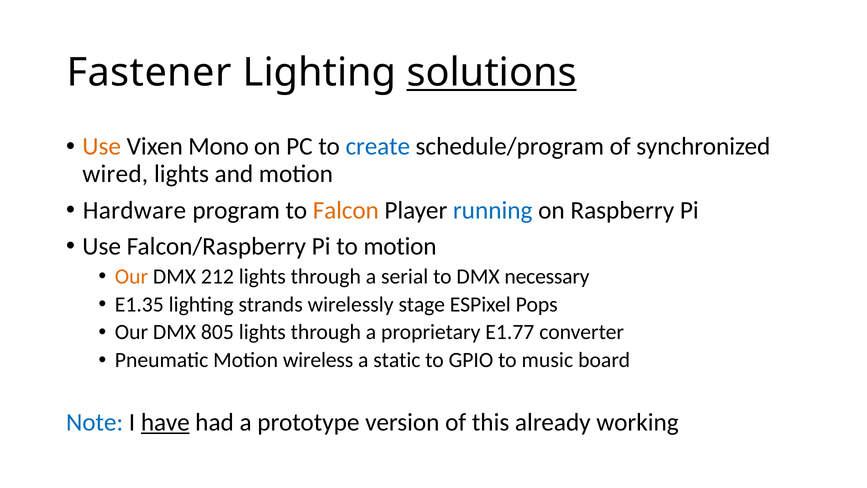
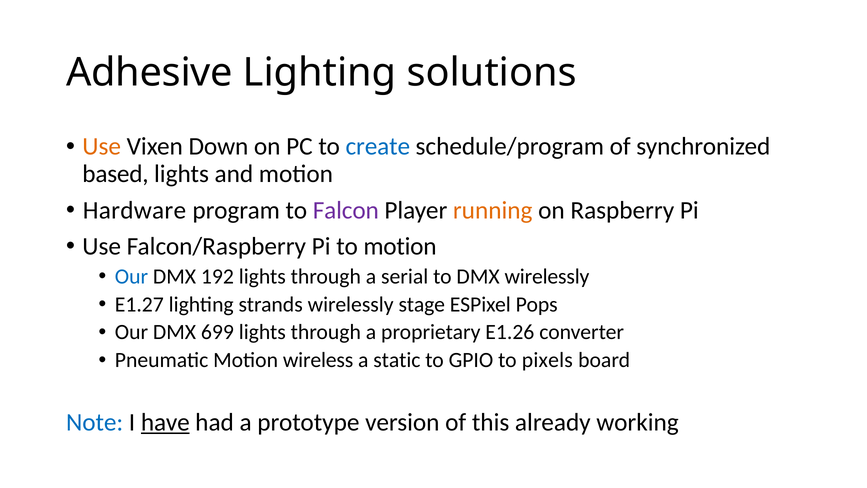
Fastener: Fastener -> Adhesive (149, 73)
solutions underline: present -> none (492, 73)
Mono: Mono -> Down (218, 147)
wired: wired -> based (115, 174)
Falcon colour: orange -> purple (346, 210)
running colour: blue -> orange (493, 210)
Our colour: orange -> blue (131, 276)
212: 212 -> 192 (217, 276)
DMX necessary: necessary -> wirelessly (547, 276)
E1.35: E1.35 -> E1.27 (139, 304)
805: 805 -> 699 (217, 332)
E1.77: E1.77 -> E1.26 (510, 332)
music: music -> pixels (547, 360)
